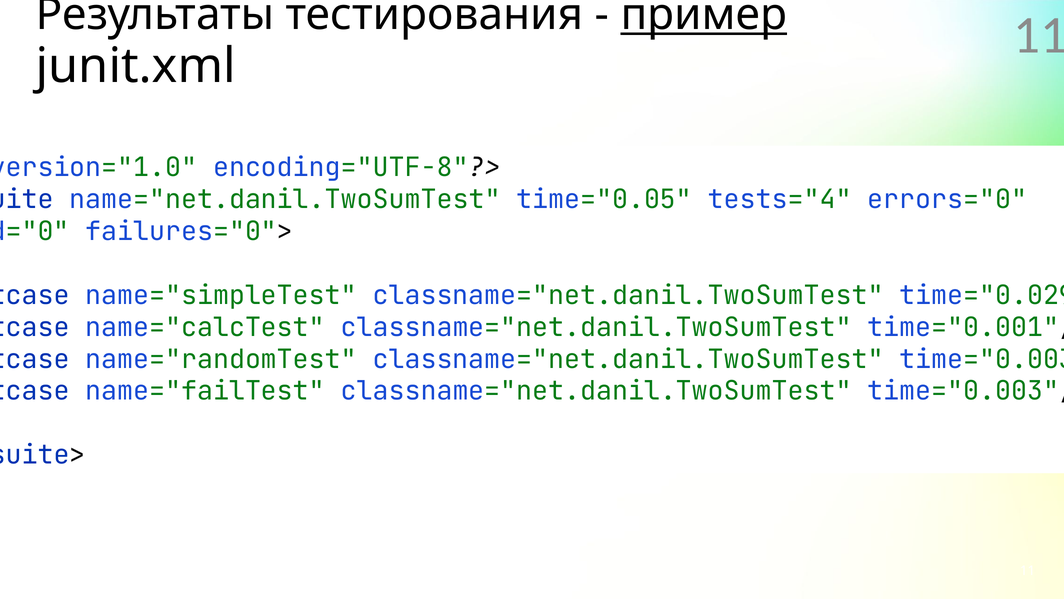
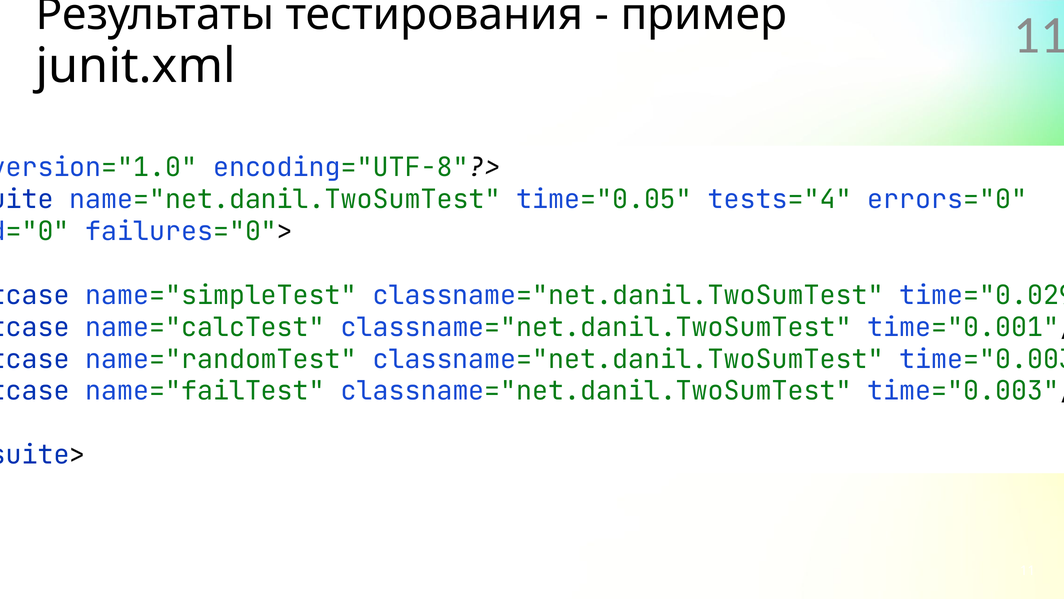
пример underline: present -> none (704, 15)
